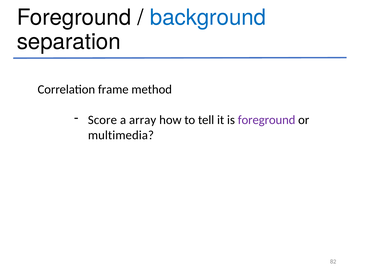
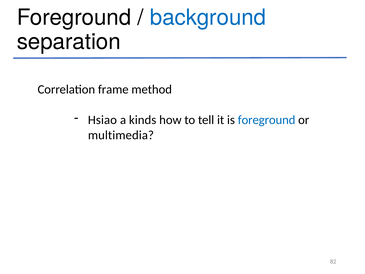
Score: Score -> Hsiao (102, 120)
array: array -> kinds (143, 120)
foreground colour: purple -> blue (267, 120)
